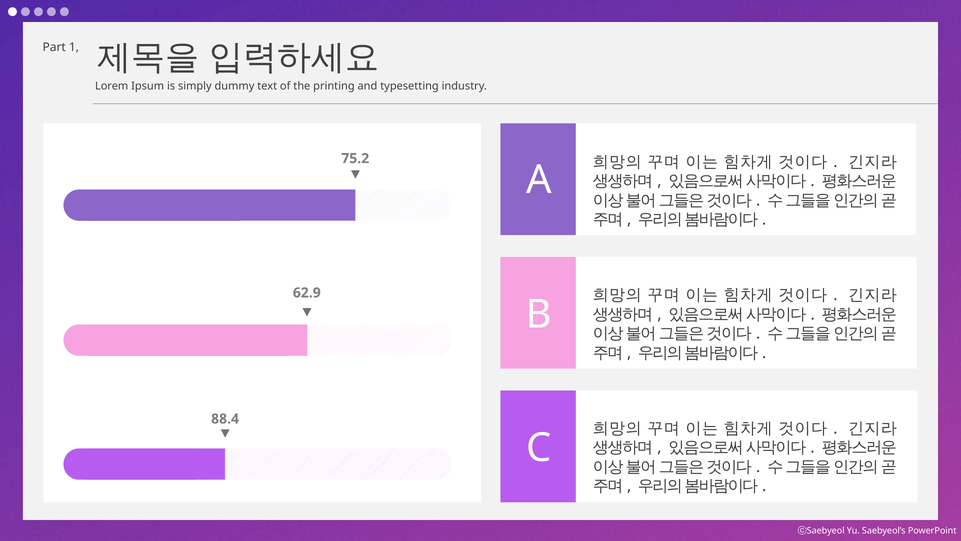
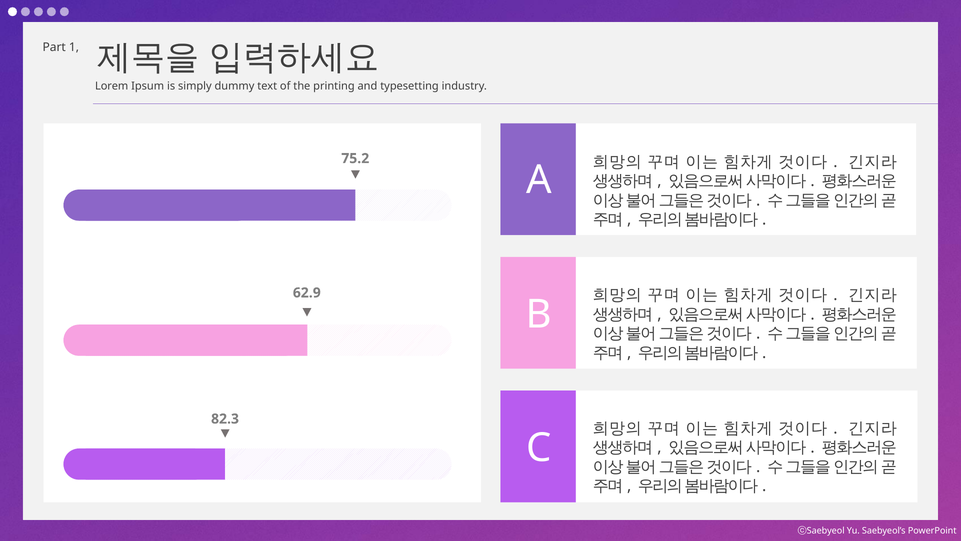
88.4: 88.4 -> 82.3 (225, 419)
